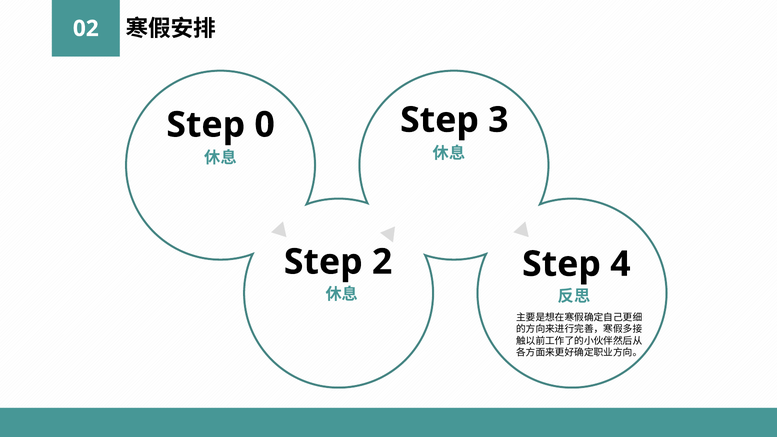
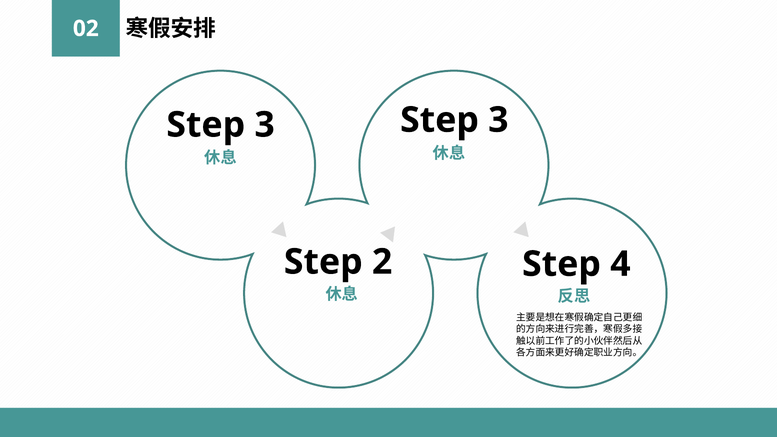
0: 0 -> 3 (265, 125)
